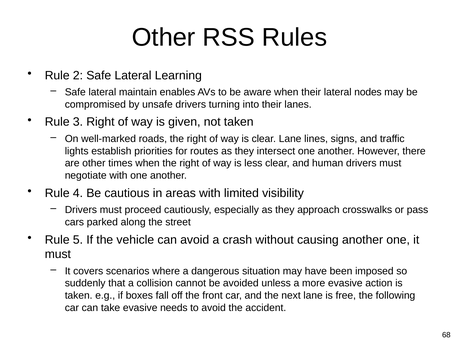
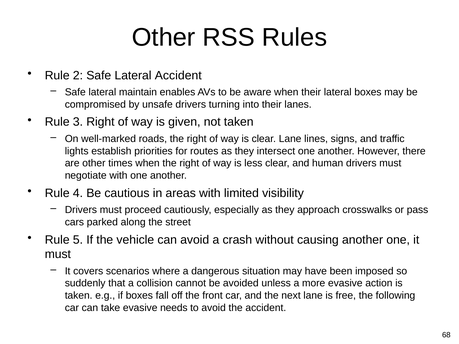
Lateral Learning: Learning -> Accident (178, 75)
lateral nodes: nodes -> boxes (368, 92)
